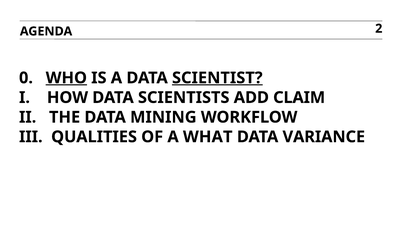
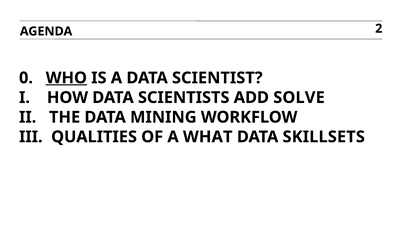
SCIENTIST underline: present -> none (217, 78)
CLAIM: CLAIM -> SOLVE (299, 97)
VARIANCE: VARIANCE -> SKILLSETS (324, 137)
